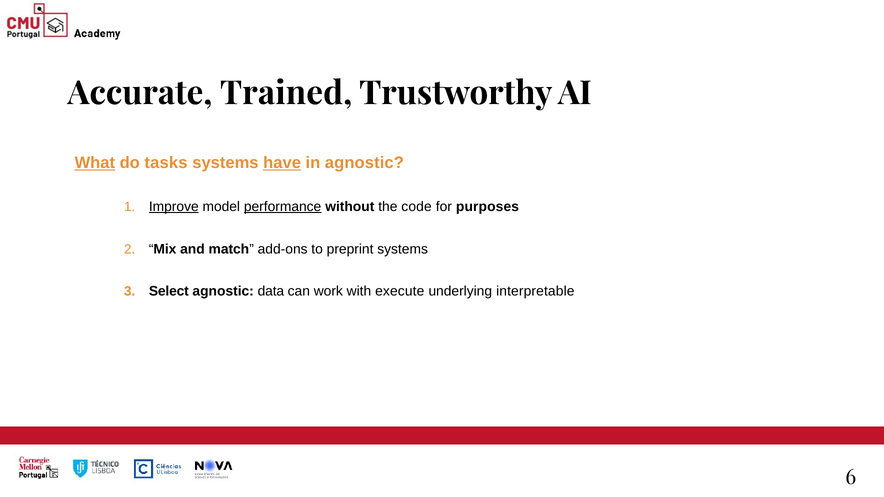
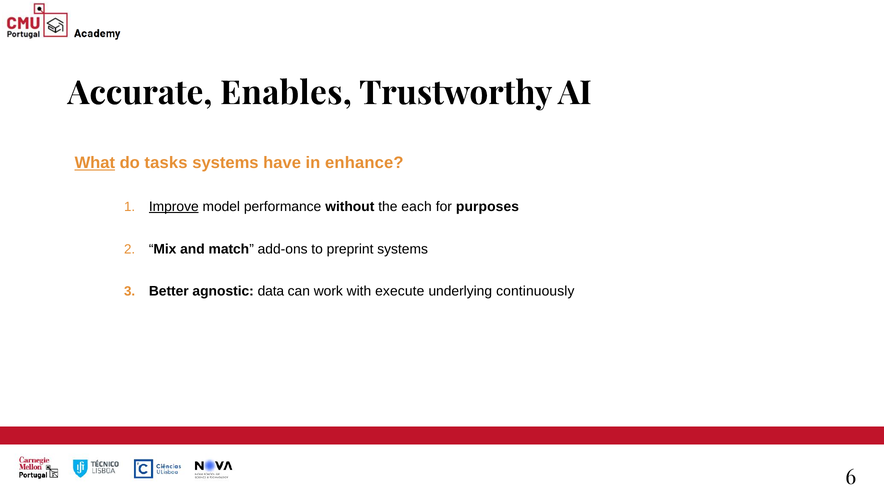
Trained: Trained -> Enables (286, 93)
have underline: present -> none (282, 163)
in agnostic: agnostic -> enhance (364, 163)
performance underline: present -> none (283, 207)
code: code -> each (417, 207)
Select: Select -> Better (169, 291)
interpretable: interpretable -> continuously (535, 291)
